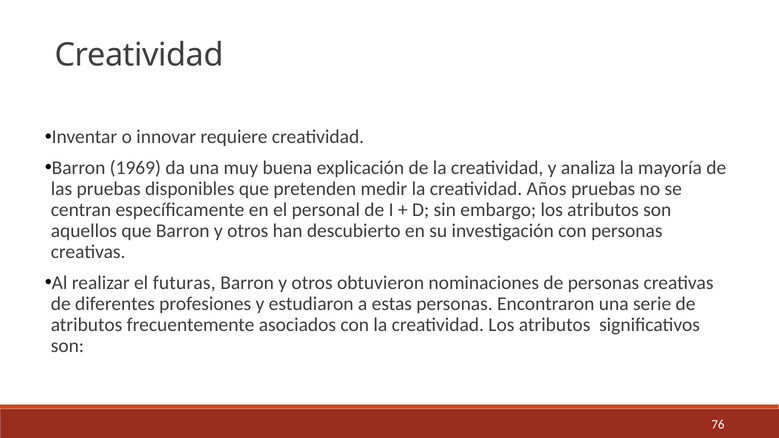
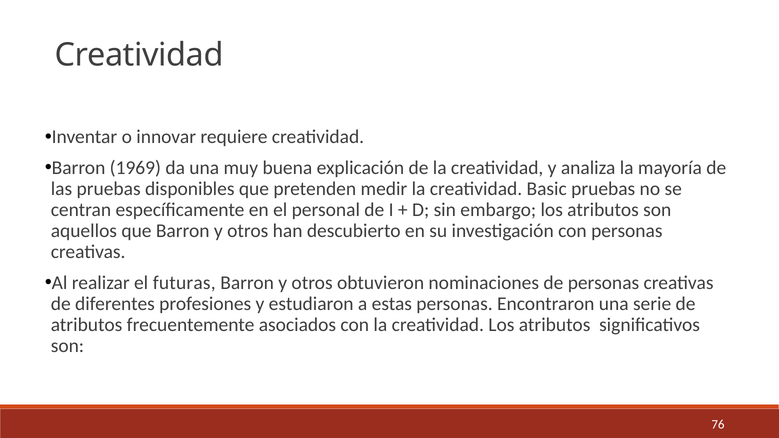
Años: Años -> Basic (547, 189)
